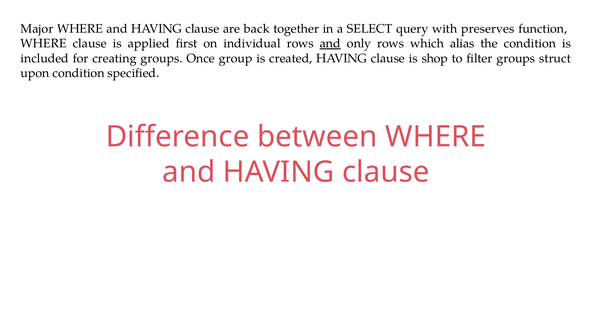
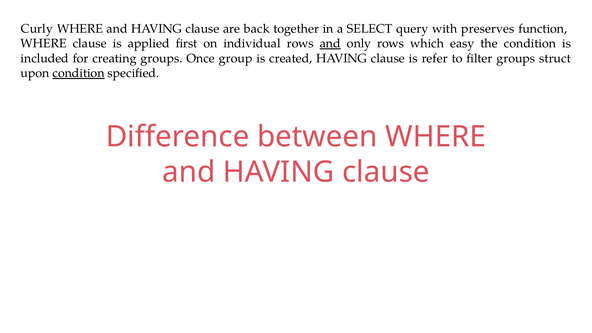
Major: Major -> Curly (37, 29)
alias: alias -> easy (462, 44)
shop: shop -> refer (435, 58)
condition underline: none -> present (79, 73)
